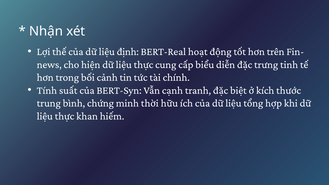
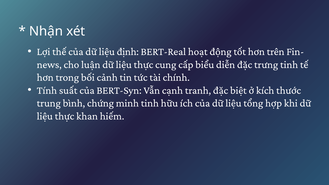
hiện: hiện -> luận (91, 65)
minh thời: thời -> tinh (150, 103)
